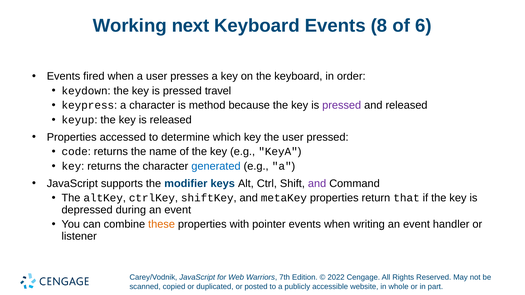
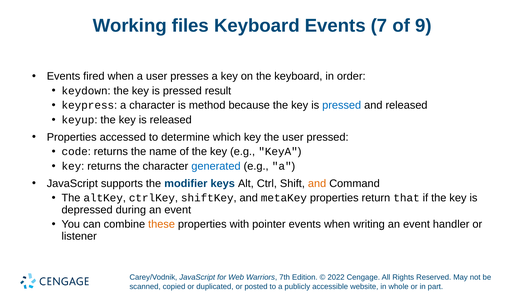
next: next -> files (190, 26)
8: 8 -> 7 (379, 26)
6: 6 -> 9 (423, 26)
travel: travel -> result (218, 91)
pressed colour: purple -> blue (342, 105)
and colour: purple -> orange (317, 184)
